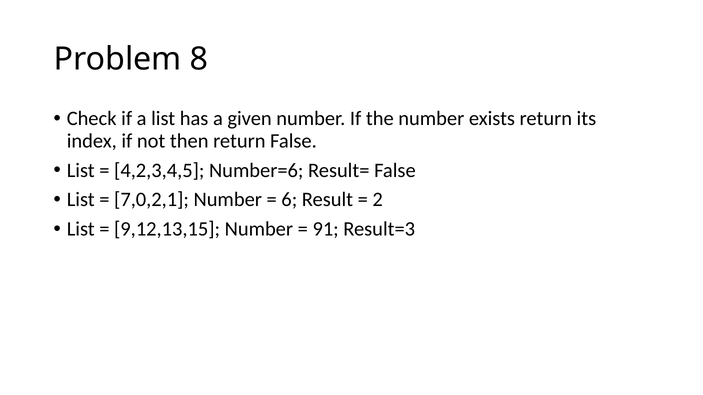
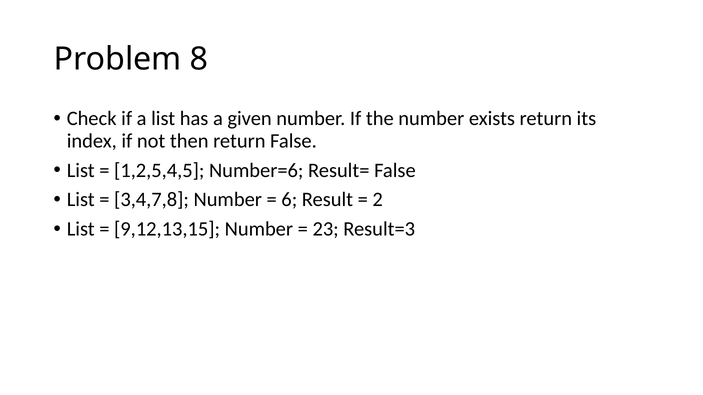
4,2,3,4,5: 4,2,3,4,5 -> 1,2,5,4,5 (159, 170)
7,0,2,1: 7,0,2,1 -> 3,4,7,8 (152, 200)
91: 91 -> 23 (326, 229)
